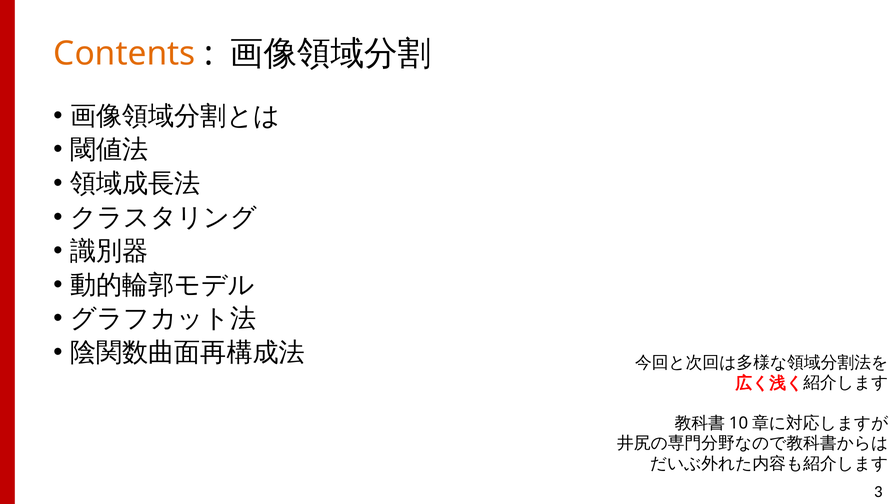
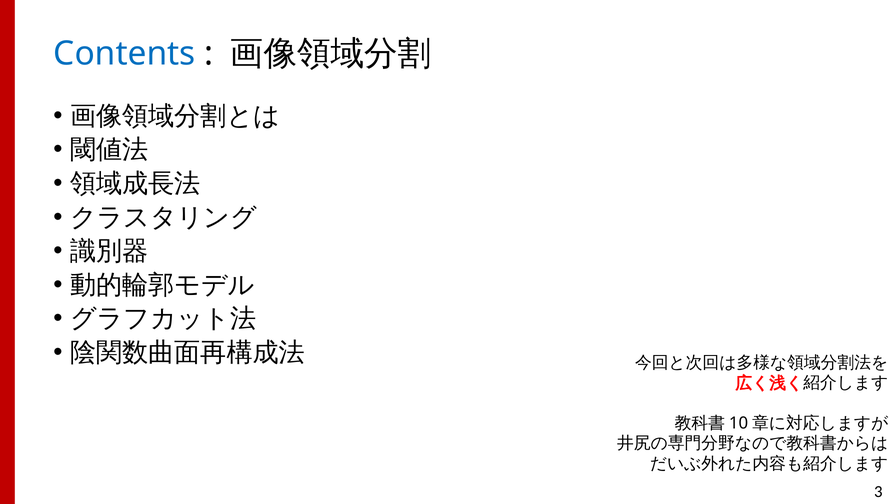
Contents colour: orange -> blue (124, 53)
